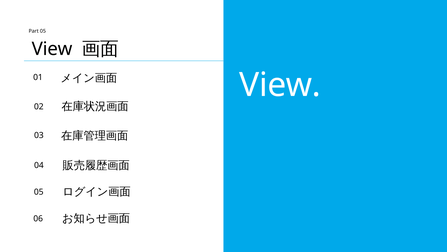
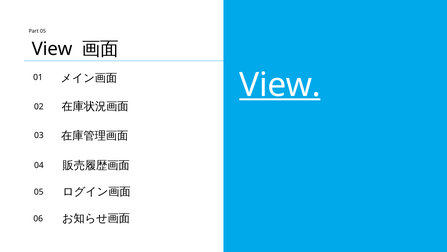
View underline: none -> present (280, 85)
